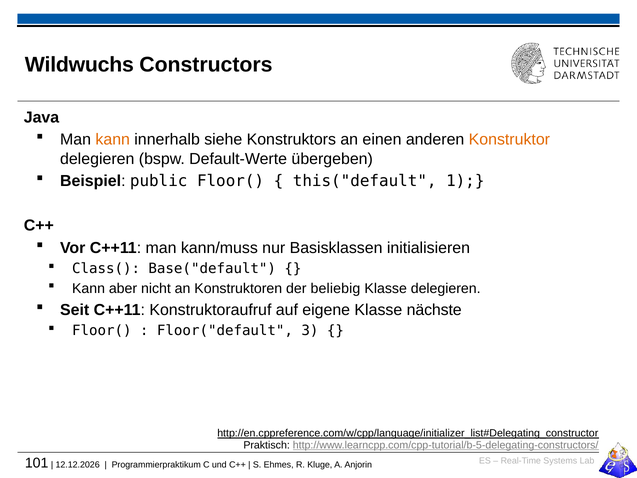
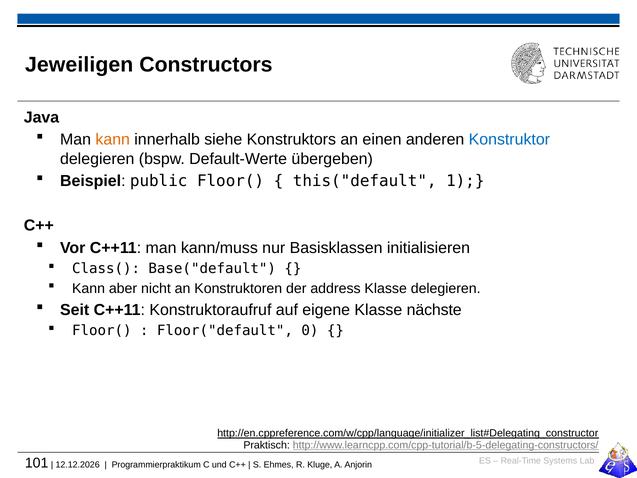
Wildwuchs: Wildwuchs -> Jeweiligen (79, 65)
Konstruktor colour: orange -> blue (509, 140)
beliebig: beliebig -> address (336, 288)
3: 3 -> 0 (310, 331)
